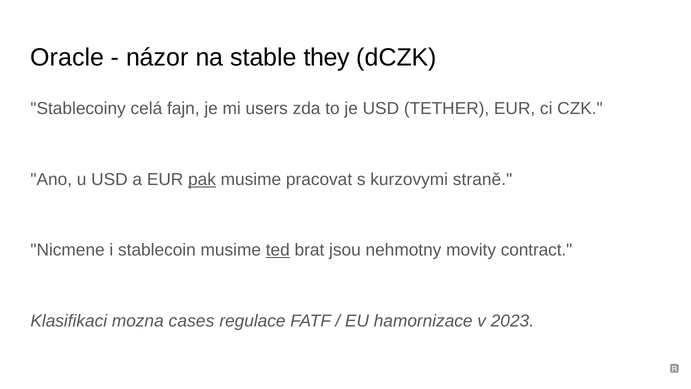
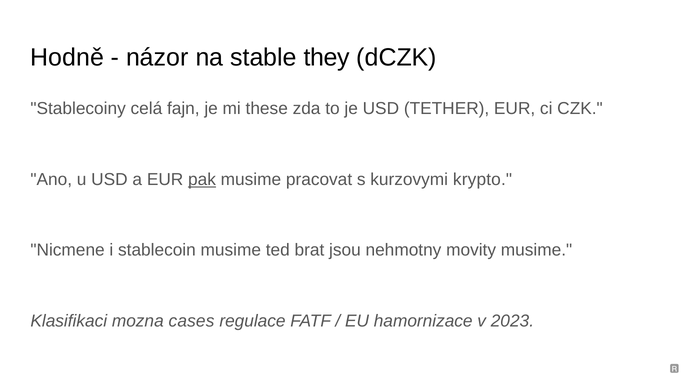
Oracle: Oracle -> Hodně (67, 57)
users: users -> these (267, 109)
straně: straně -> krypto (483, 179)
ted underline: present -> none (278, 250)
movity contract: contract -> musime (536, 250)
